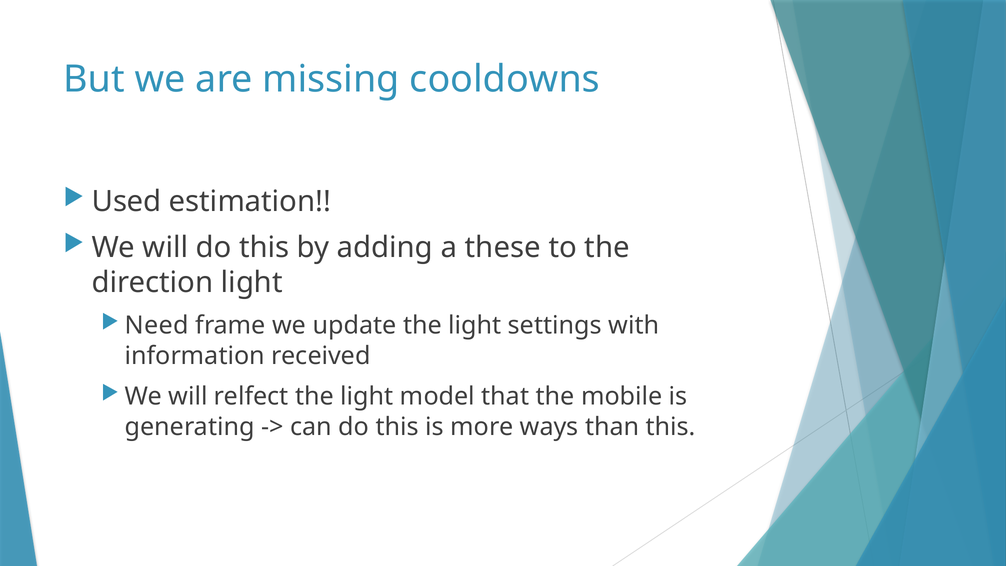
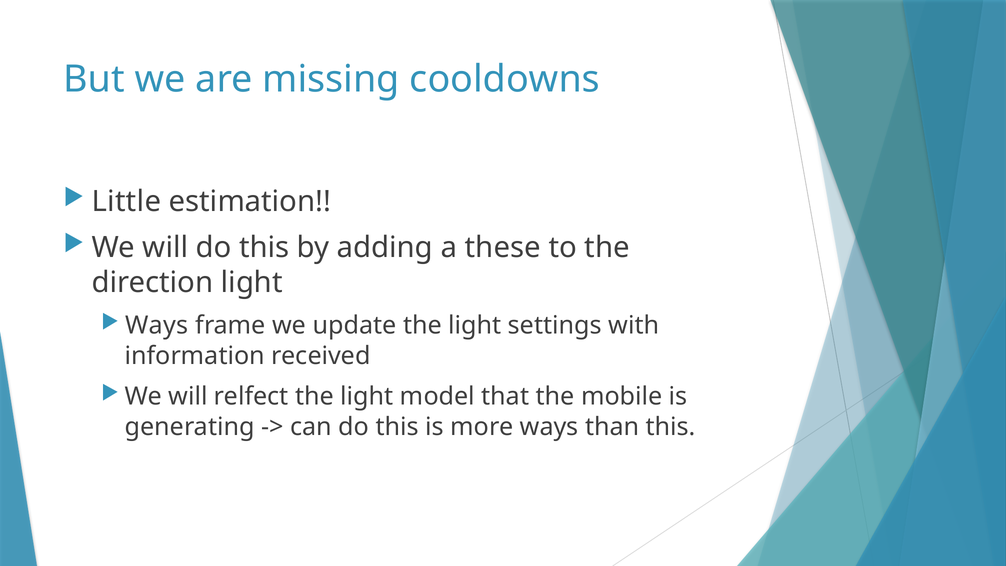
Used: Used -> Little (126, 202)
Need: Need -> Ways (157, 326)
